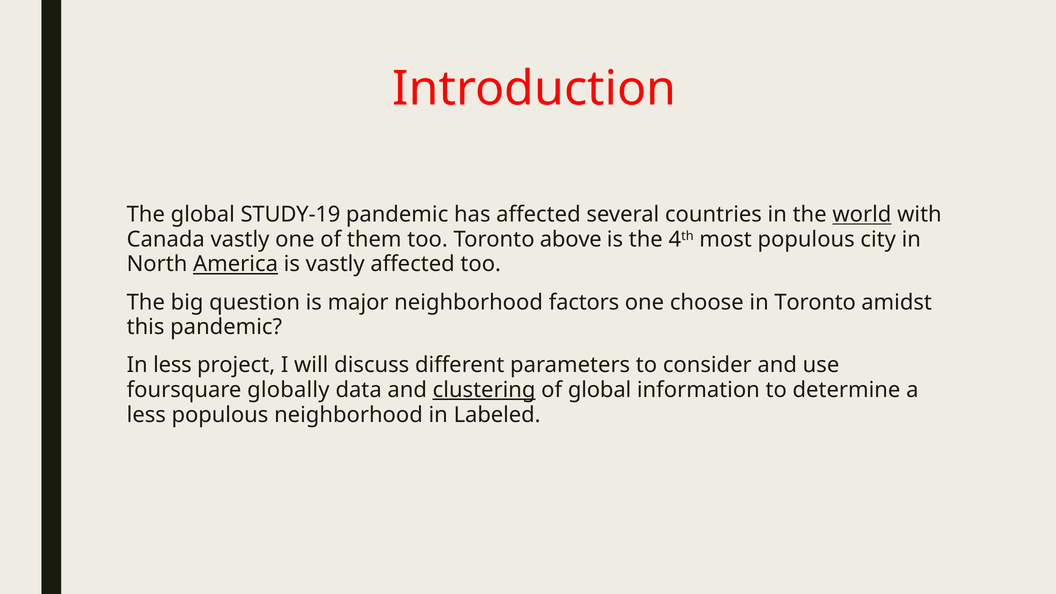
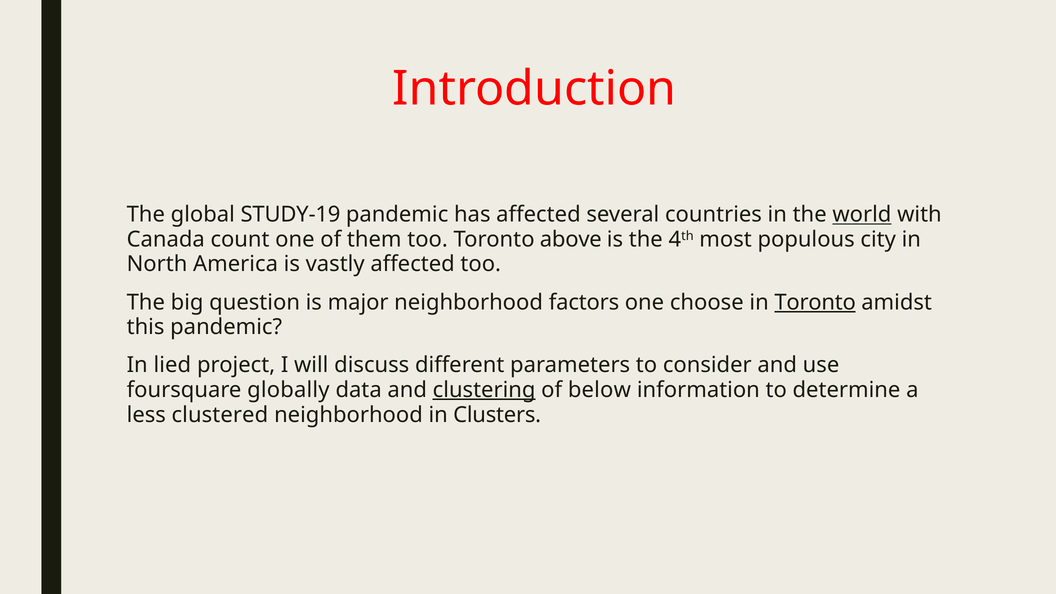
Canada vastly: vastly -> count (240, 239)
America underline: present -> none (236, 264)
Toronto underline: none -> present (815, 302)
In less: less -> lied (172, 365)
of global: global -> below (599, 390)
less populous: populous -> clustered (220, 415)
Labeled: Labeled -> Clusters (497, 415)
